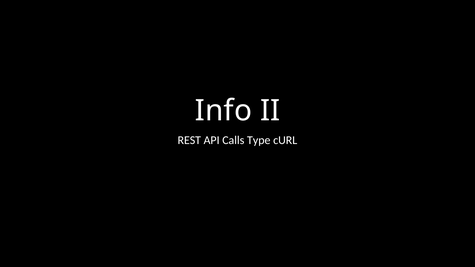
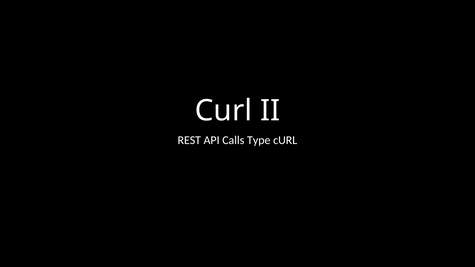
Info: Info -> Curl (223, 111)
